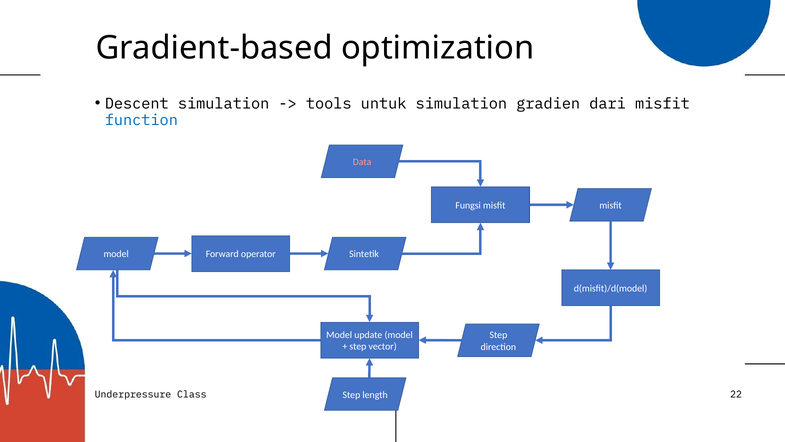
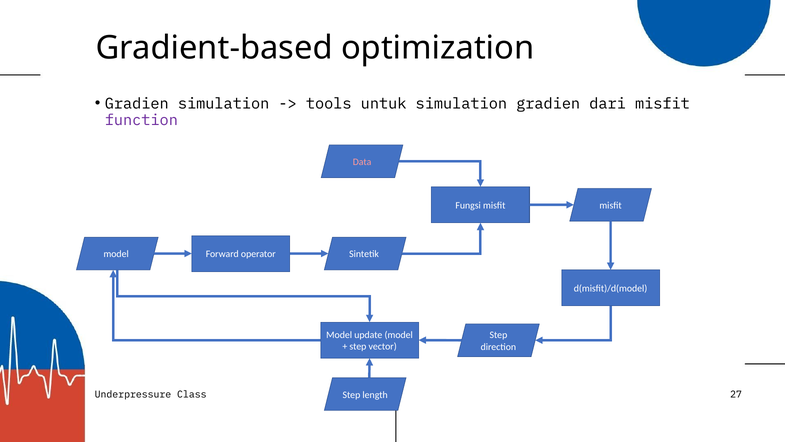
Descent: Descent -> Gradien (137, 103)
function colour: blue -> purple (141, 120)
22: 22 -> 27 (736, 394)
